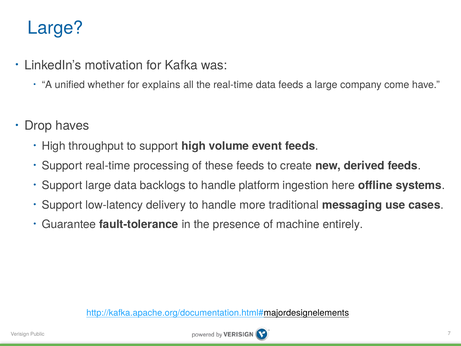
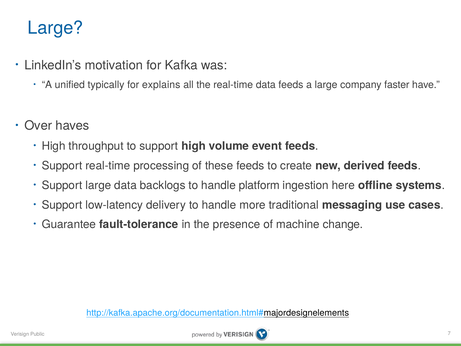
whether: whether -> typically (106, 85)
come: come -> faster (397, 85)
Drop: Drop -> Over (38, 126)
entirely: entirely -> change (343, 224)
